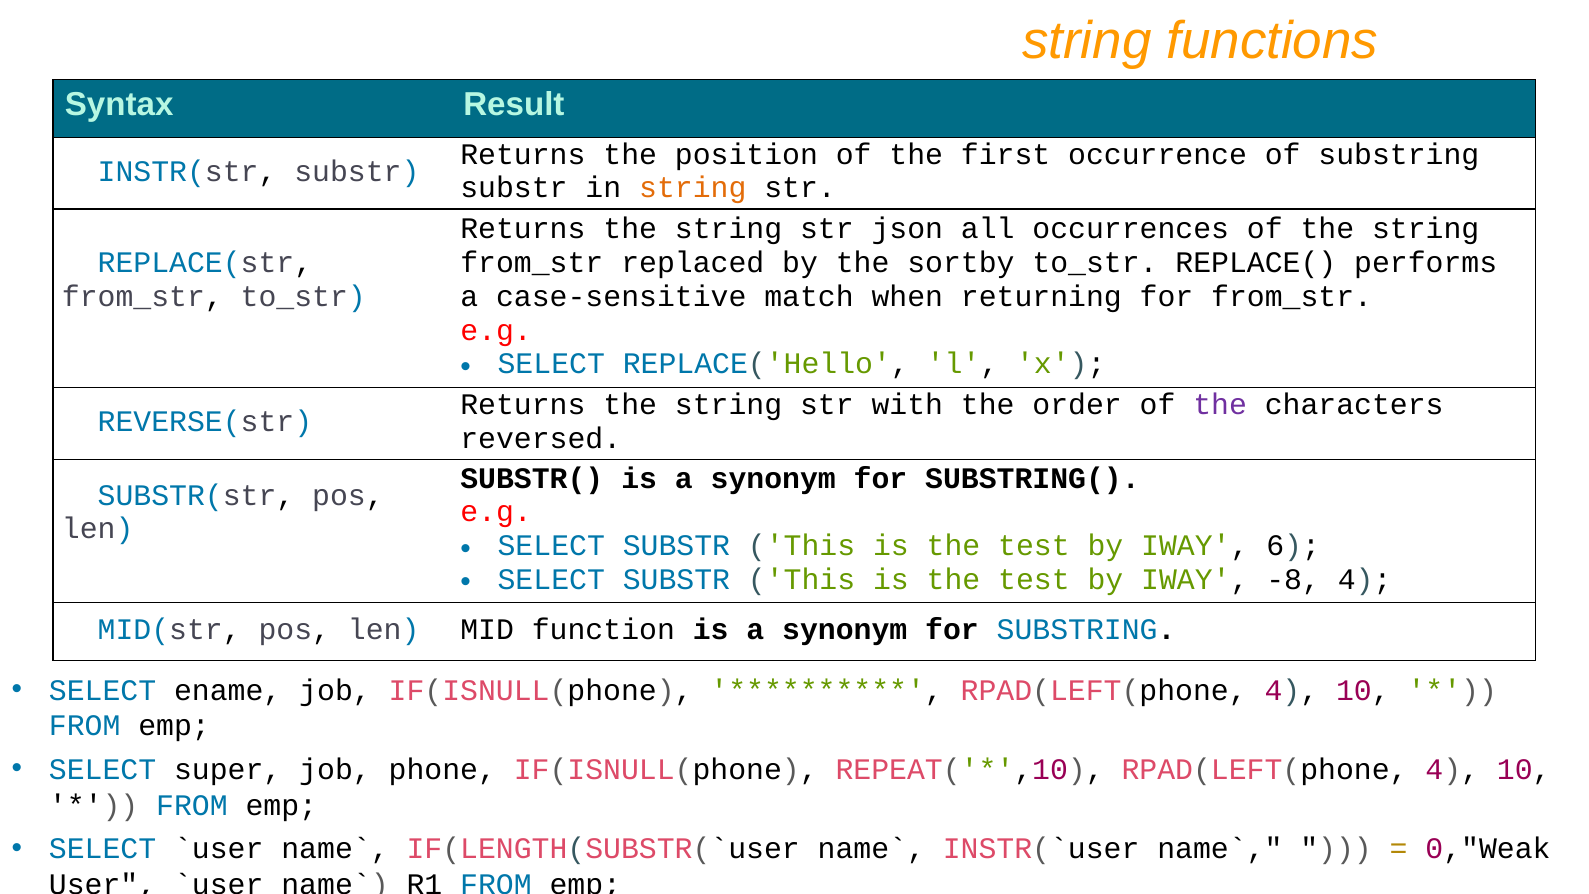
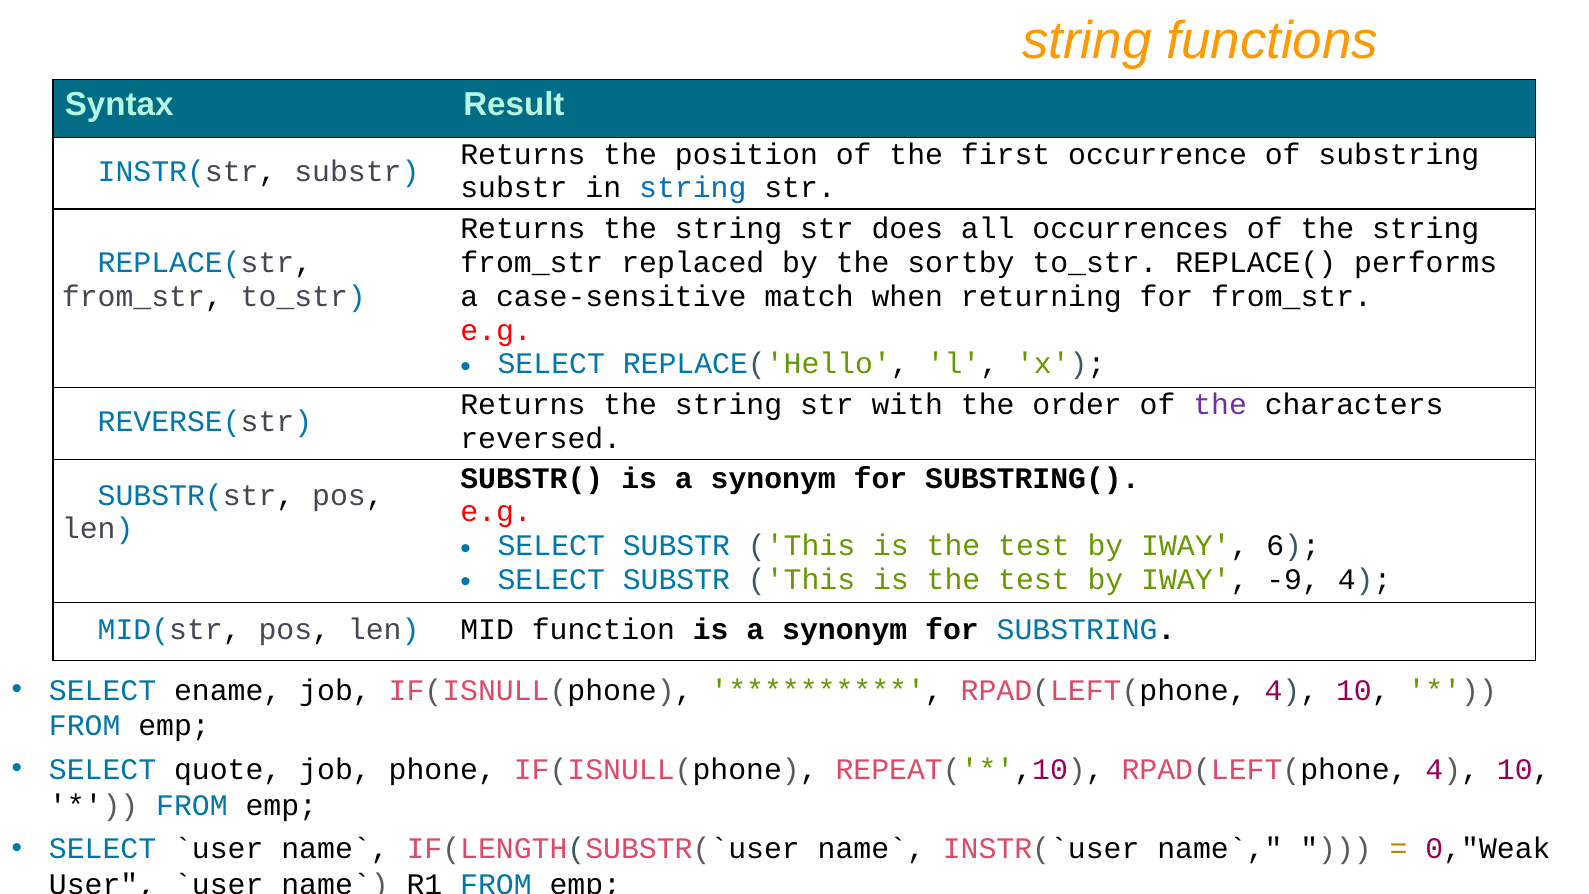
string colour: orange -> blue (693, 188)
json: json -> does (907, 229)
-8: -8 -> -9 (1293, 580)
super: super -> quote (228, 770)
